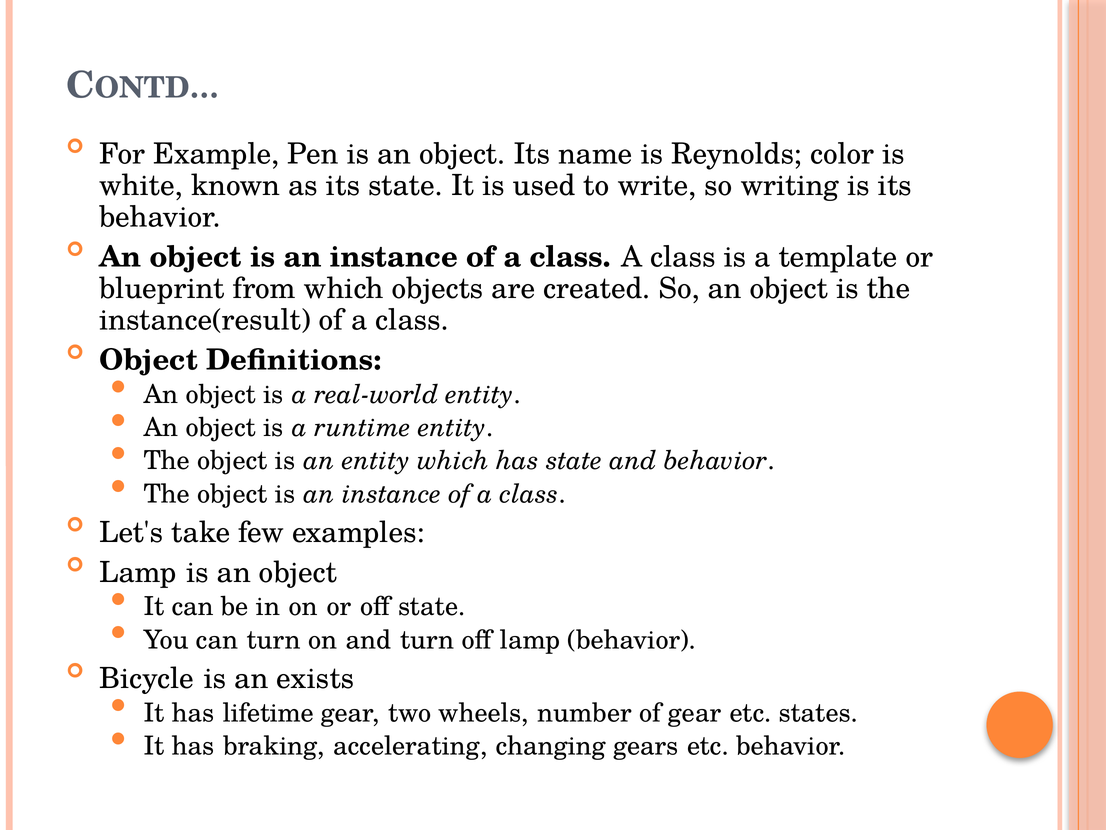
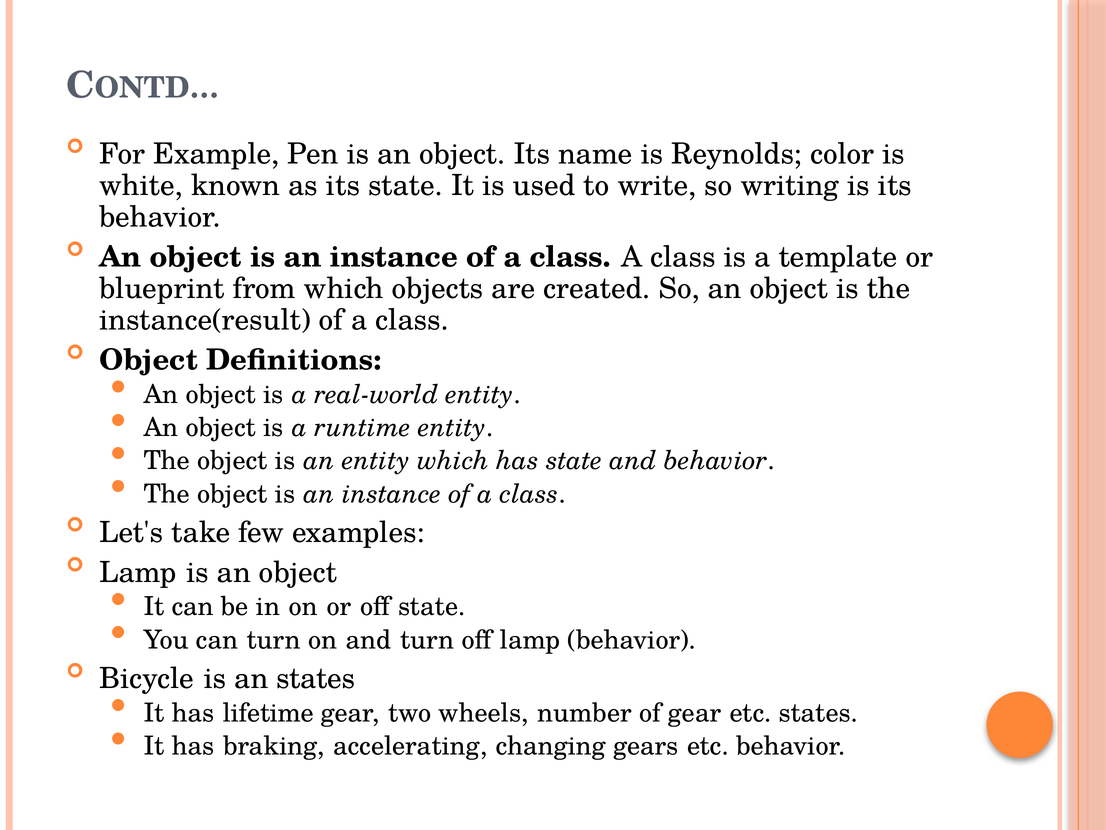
an exists: exists -> states (316, 678)
